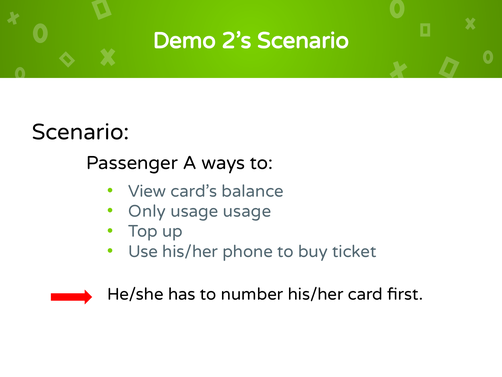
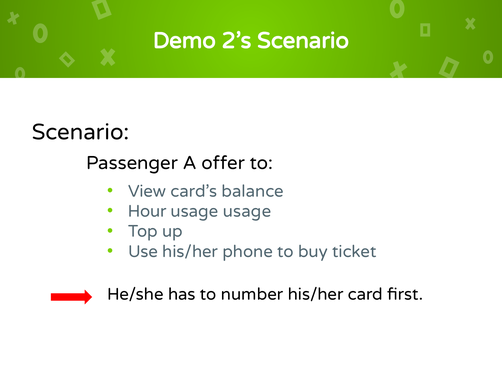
ways: ways -> offer (223, 163)
Only: Only -> Hour (147, 211)
